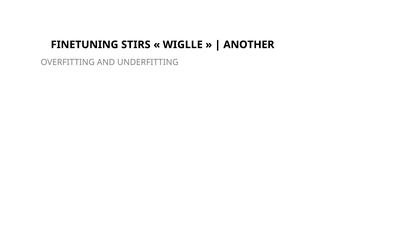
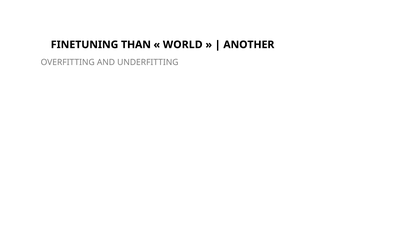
STIRS: STIRS -> THAN (136, 45)
WIGLLE: WIGLLE -> WORLD (183, 45)
